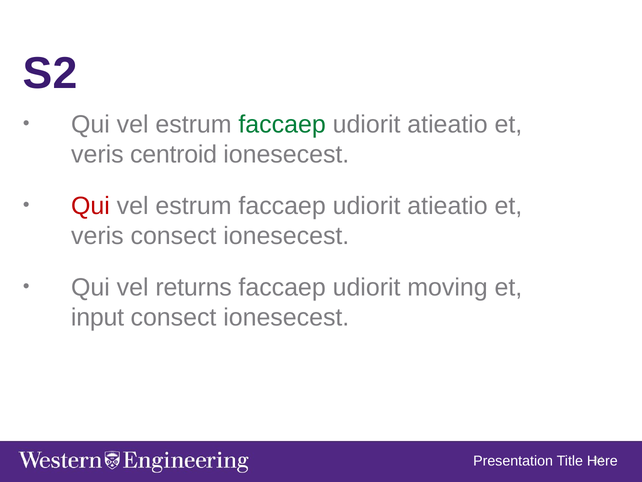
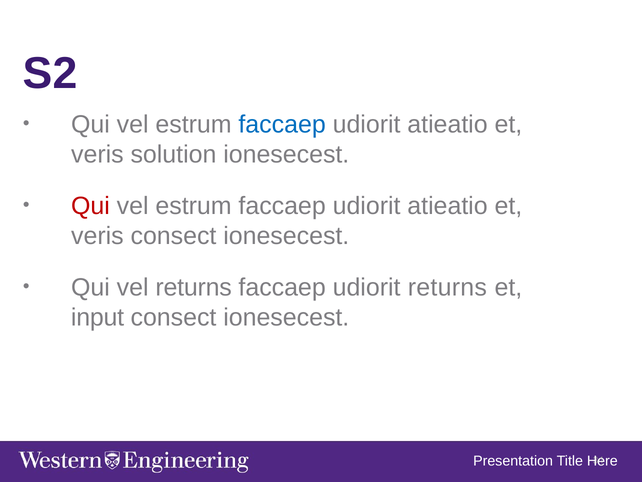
faccaep colour: green -> blue (282, 124)
centroid: centroid -> solution (173, 154)
udiorit moving: moving -> returns (447, 287)
